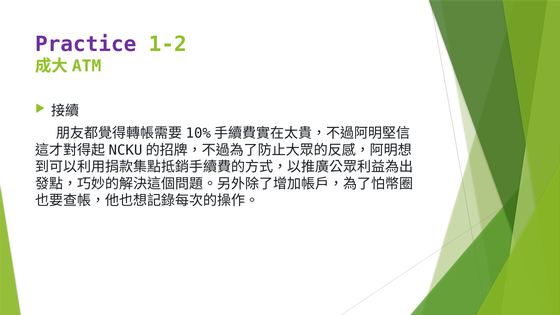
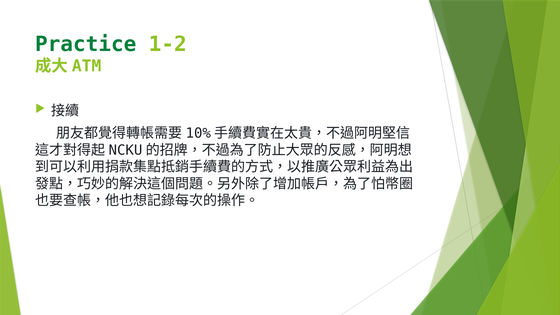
Practice colour: purple -> green (86, 44)
